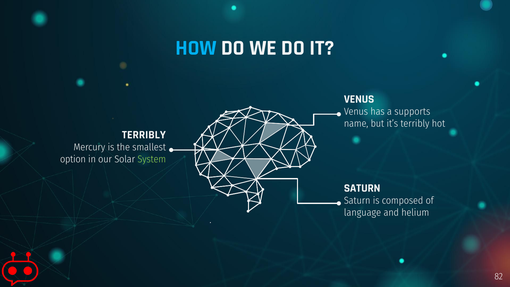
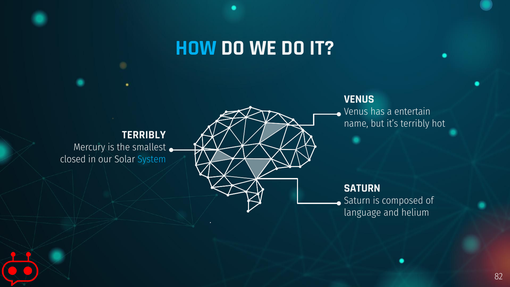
supports: supports -> entertain (412, 111)
option: option -> closed (73, 159)
System colour: light green -> light blue (152, 159)
